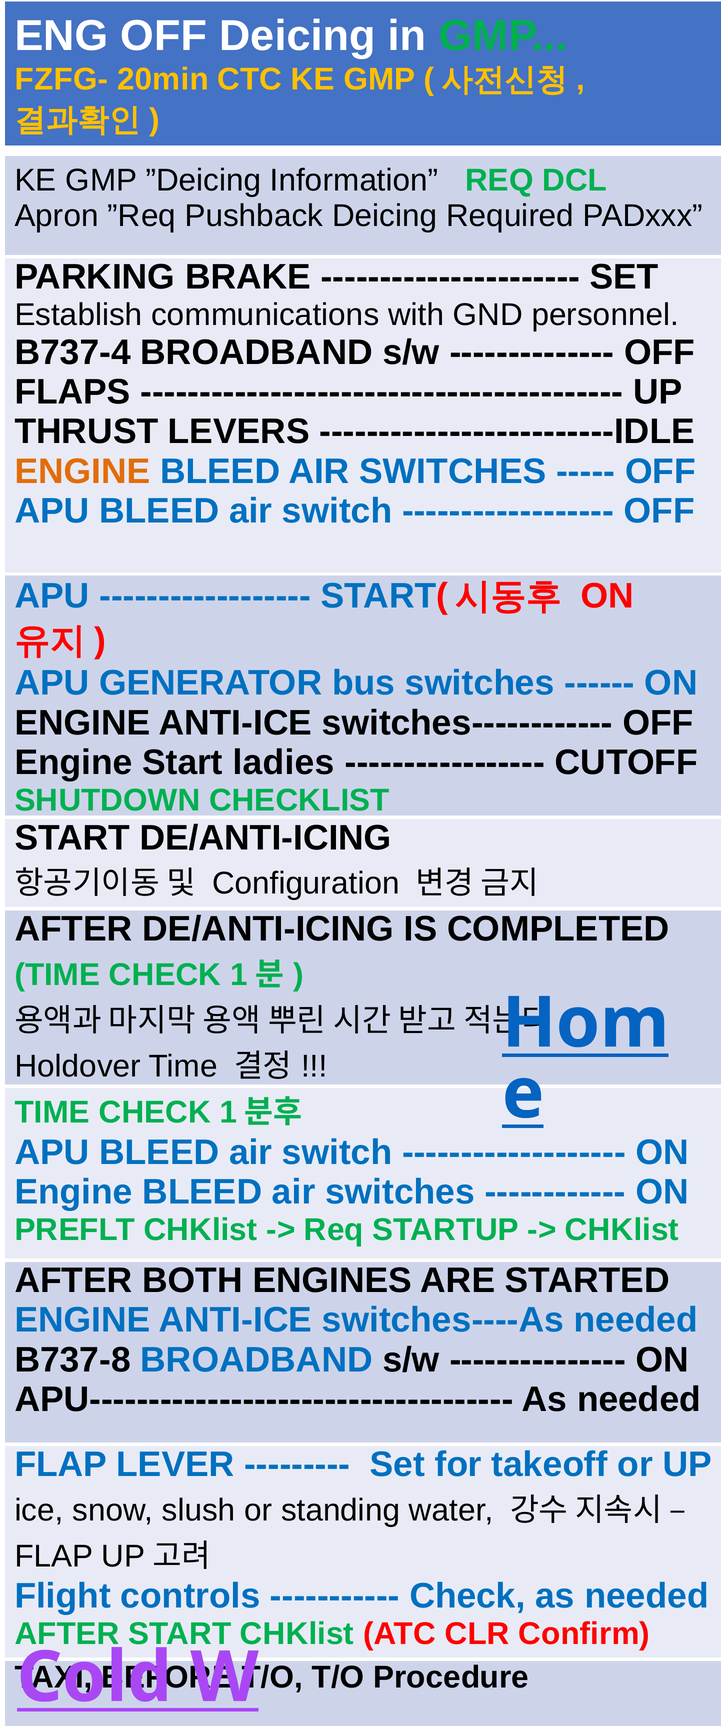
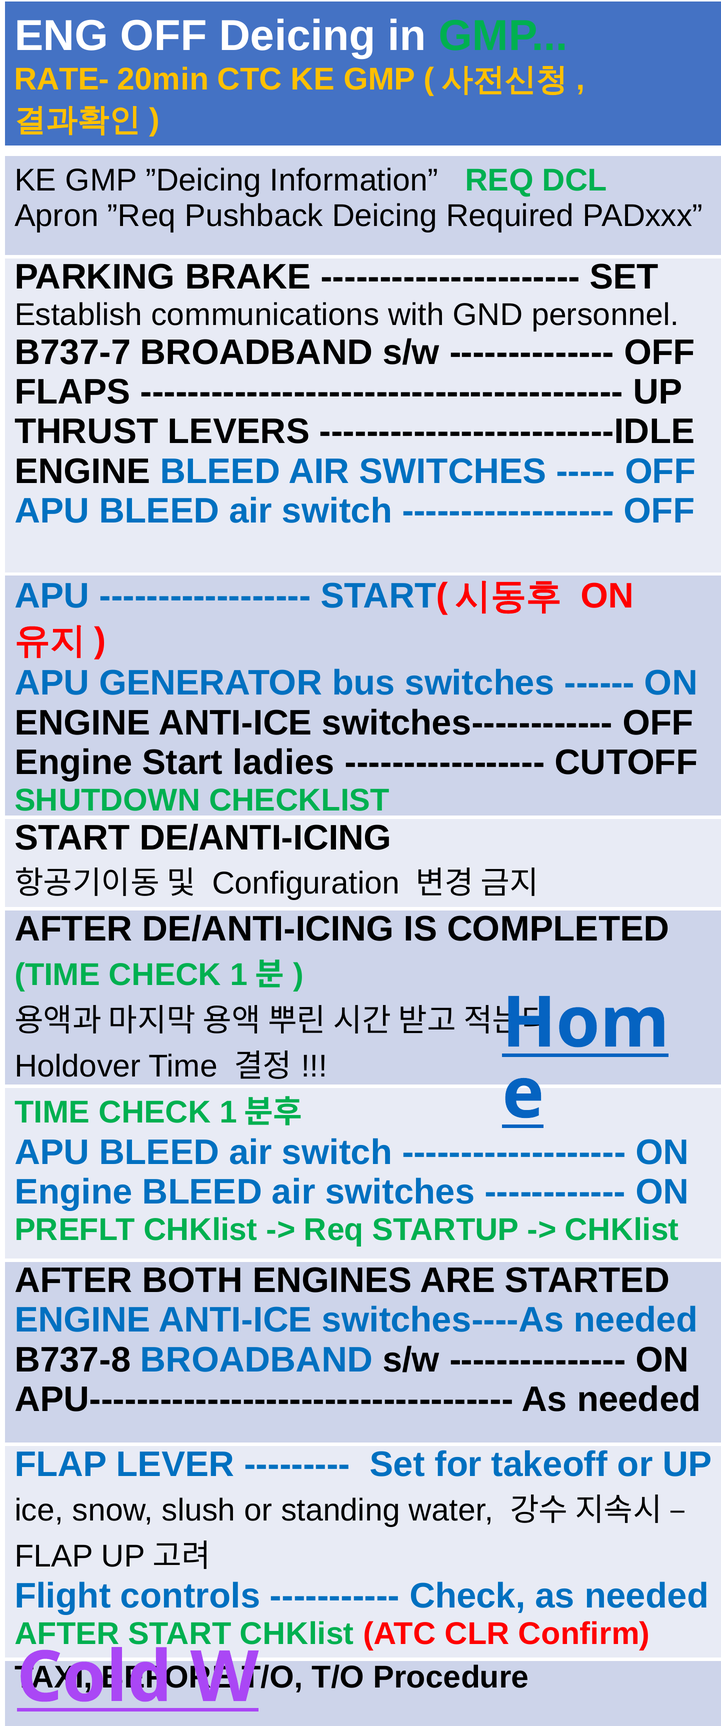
FZFG-: FZFG- -> RATE- (62, 80)
B737-4: B737-4 -> B737-7 (73, 352)
ENGINE colour: orange -> black (82, 471)
